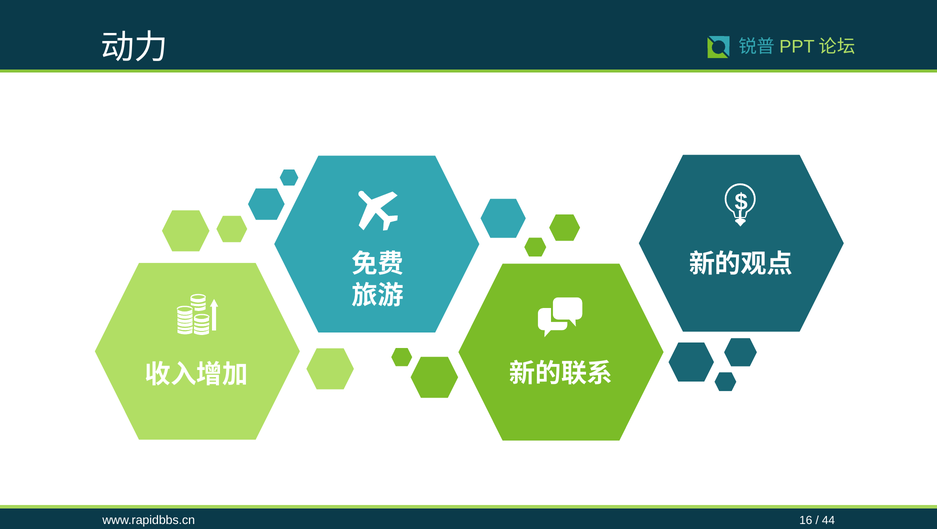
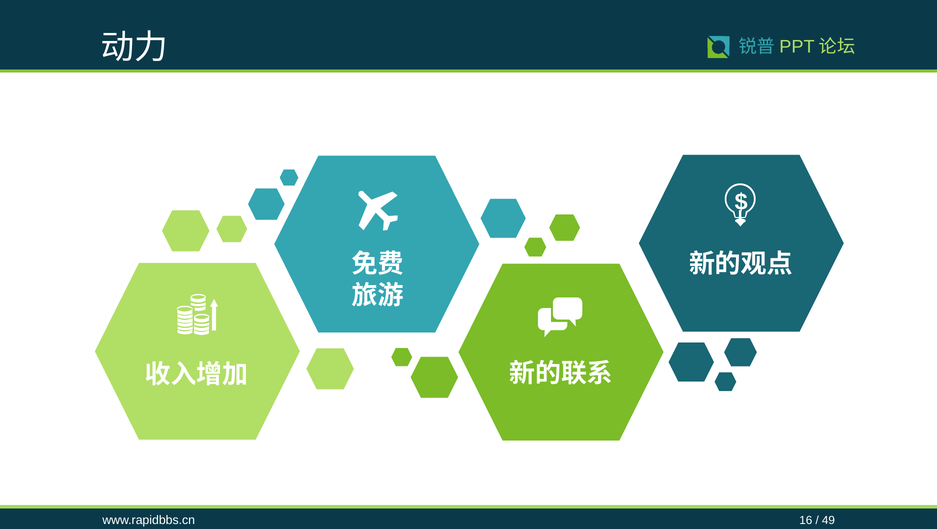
44: 44 -> 49 (828, 520)
